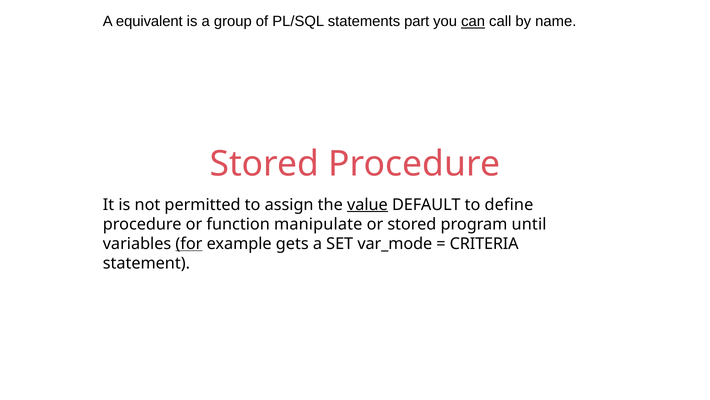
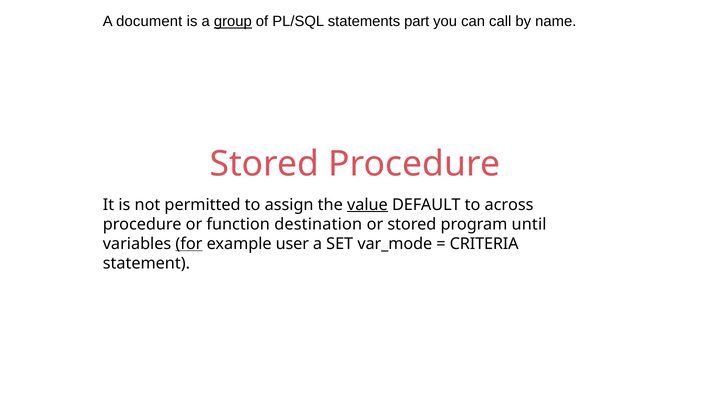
equivalent: equivalent -> document (149, 21)
group underline: none -> present (233, 21)
can underline: present -> none (473, 21)
define: define -> across (509, 204)
manipulate: manipulate -> destination (318, 224)
gets: gets -> user (292, 243)
